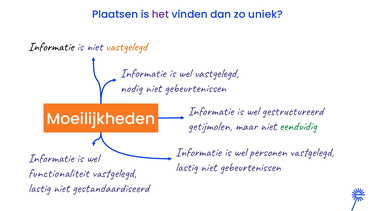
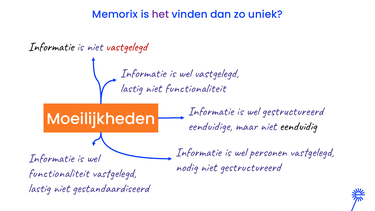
Plaatsen: Plaatsen -> Memorix (115, 14)
vastgelegd colour: orange -> red (126, 47)
nodig: nodig -> lastig (131, 88)
gebeurtenissen: gebeurtenissen -> functionaliteit (195, 88)
getijmolen: getijmolen -> eenduidige (210, 126)
eenduidig colour: green -> black (298, 126)
lastig: lastig -> nodig (187, 167)
gebeurtenissen: gebeurtenissen -> gestructureerd (250, 167)
